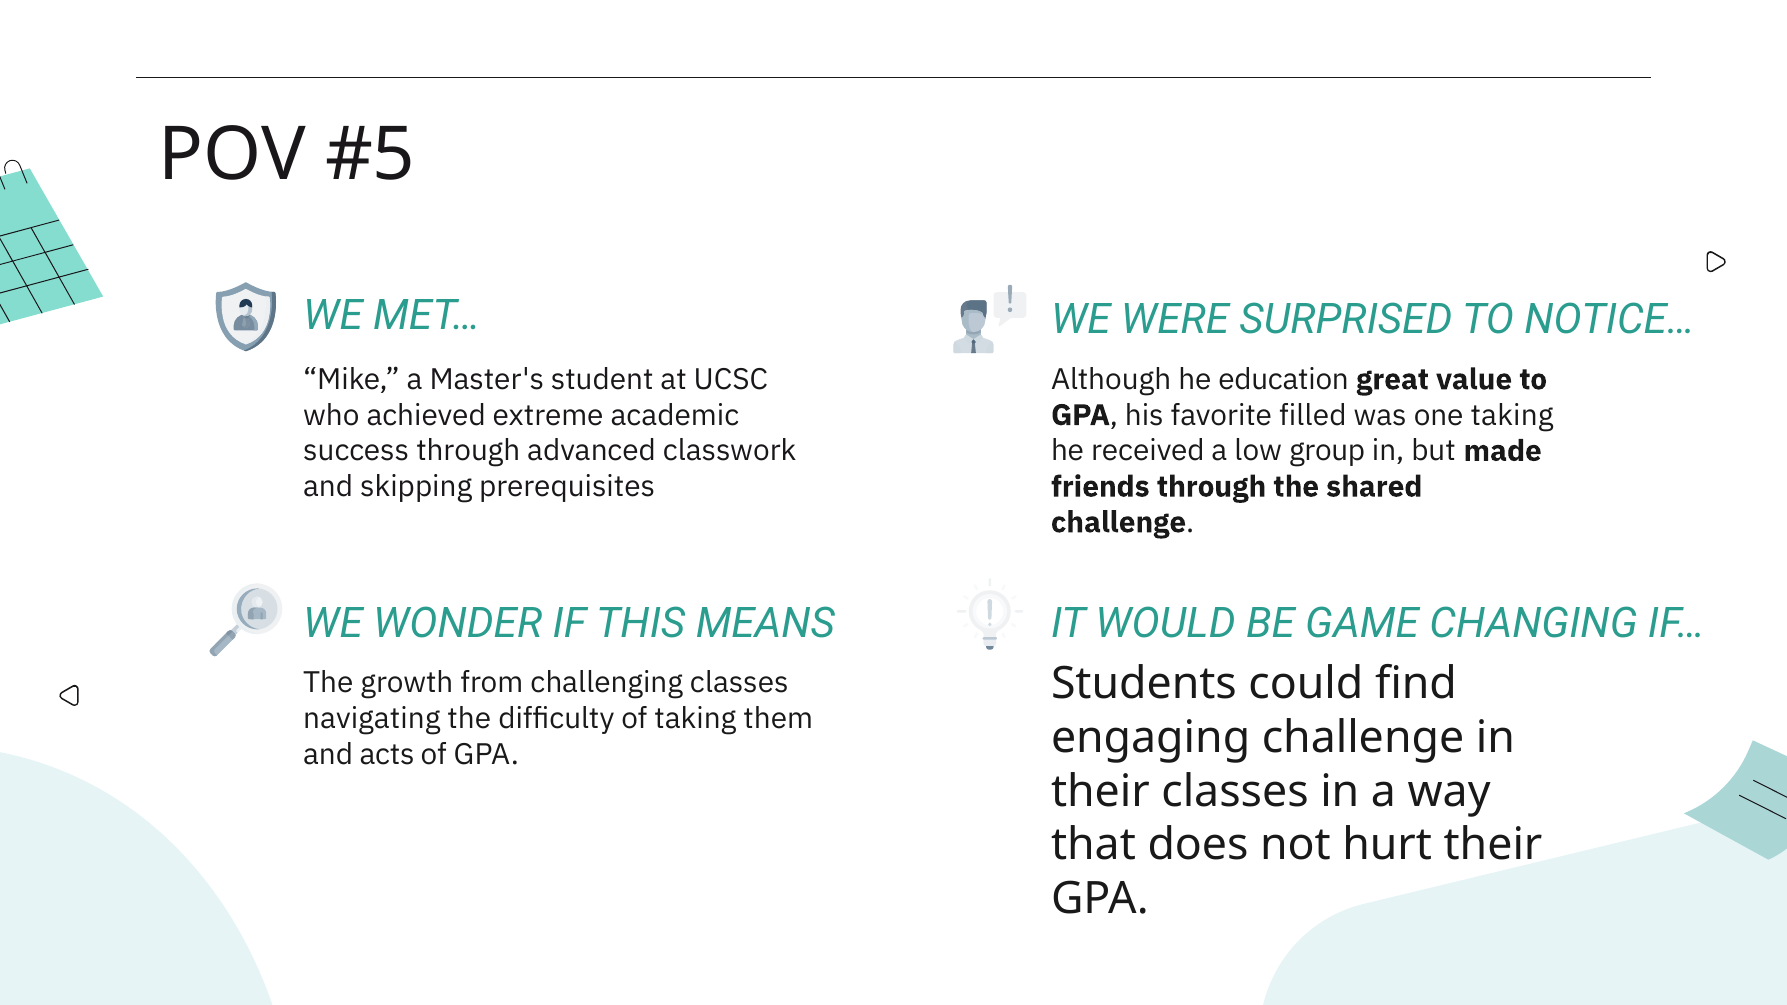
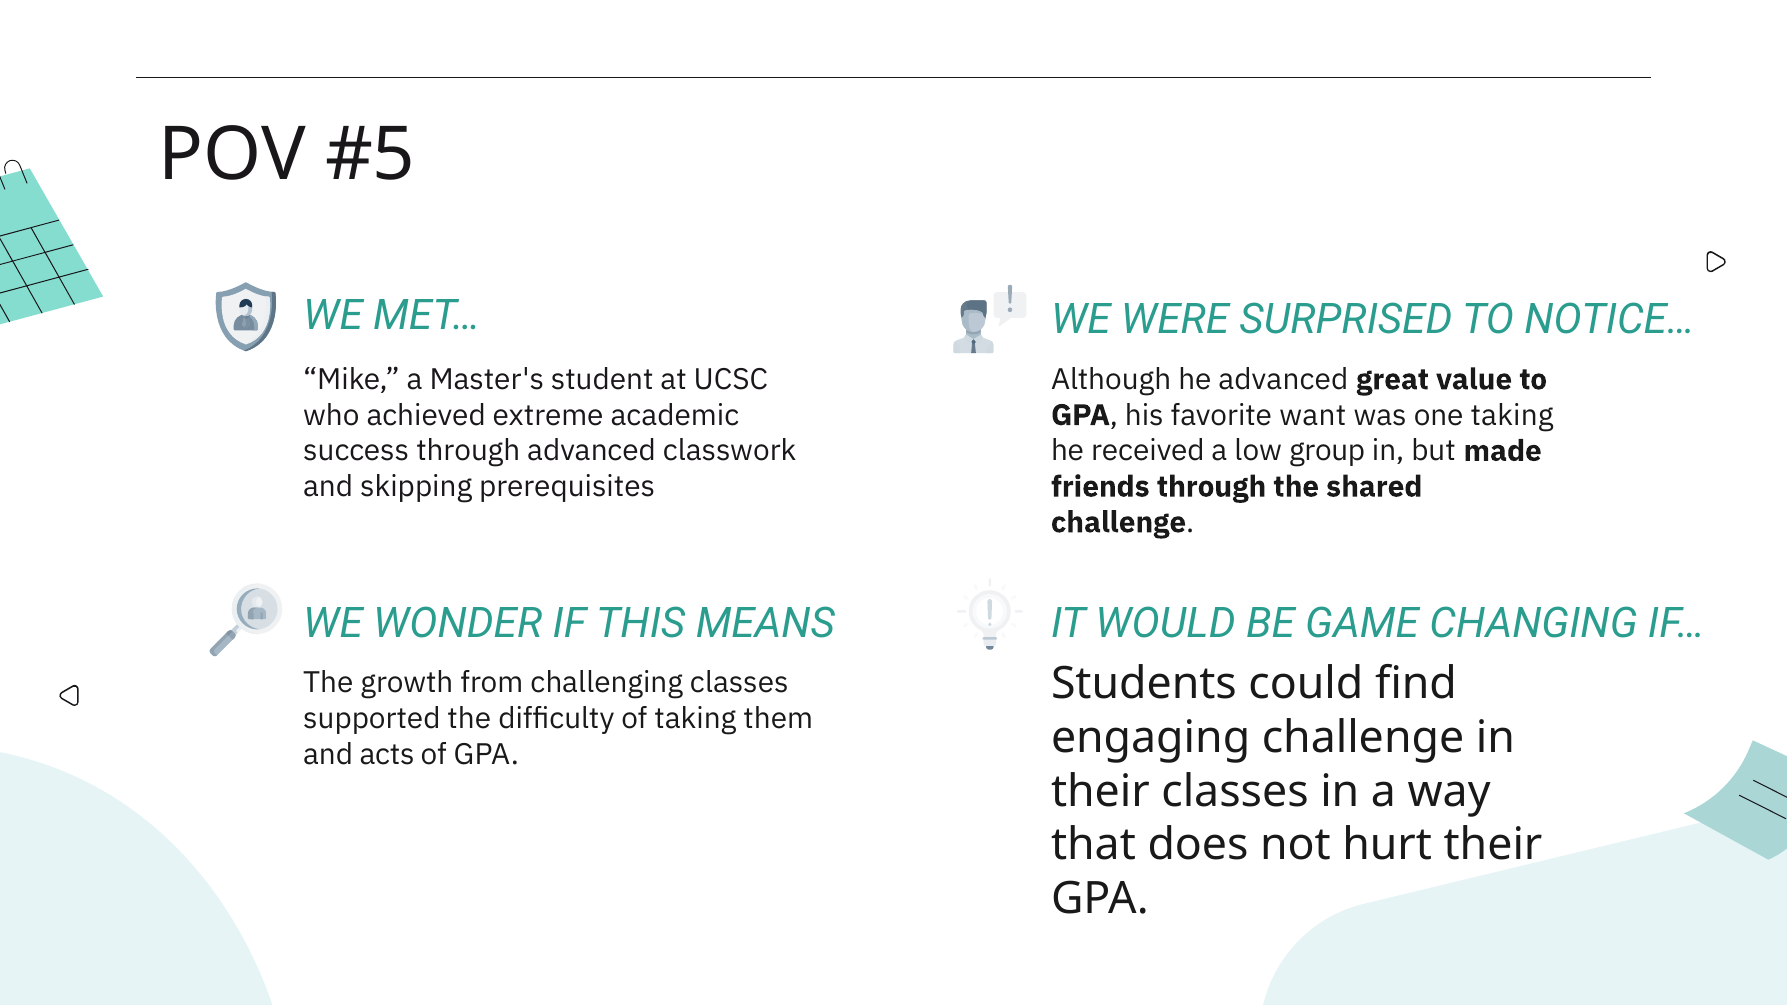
he education: education -> advanced (1283, 380)
filled: filled -> want (1313, 415)
navigating: navigating -> supported (372, 719)
